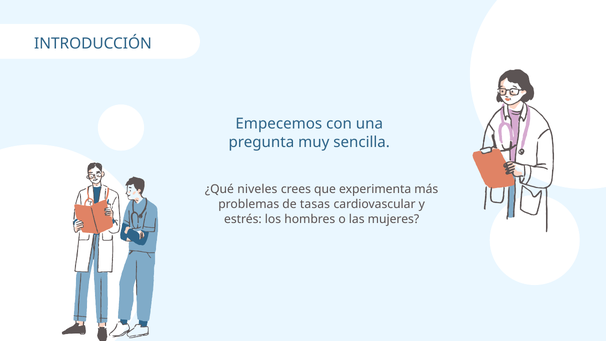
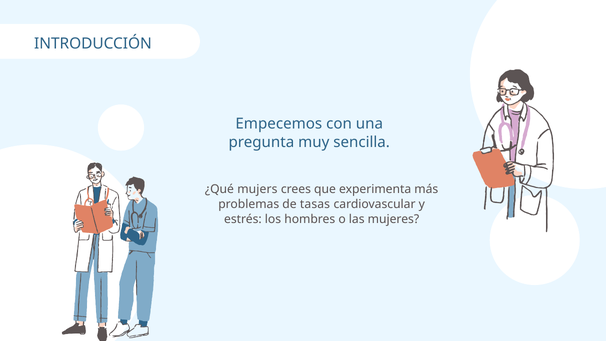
niveles: niveles -> mujers (257, 189)
